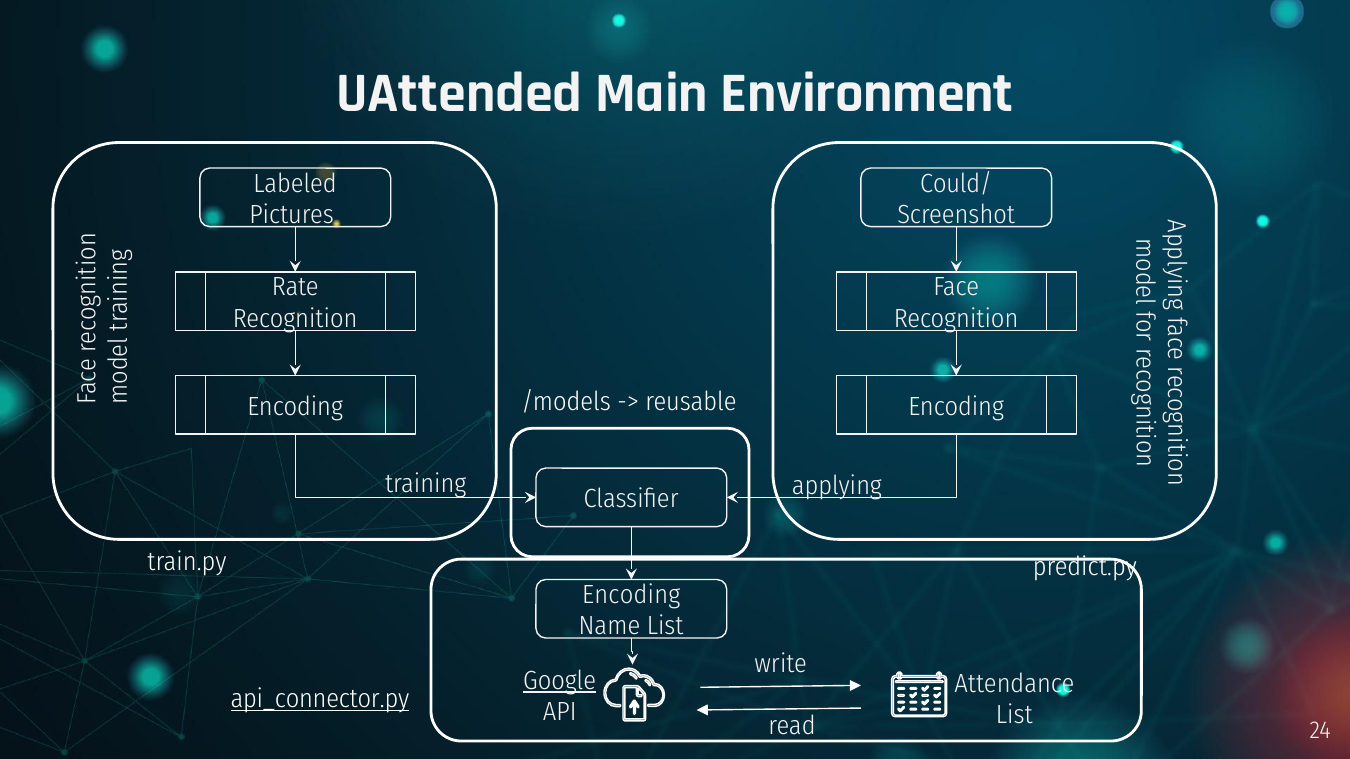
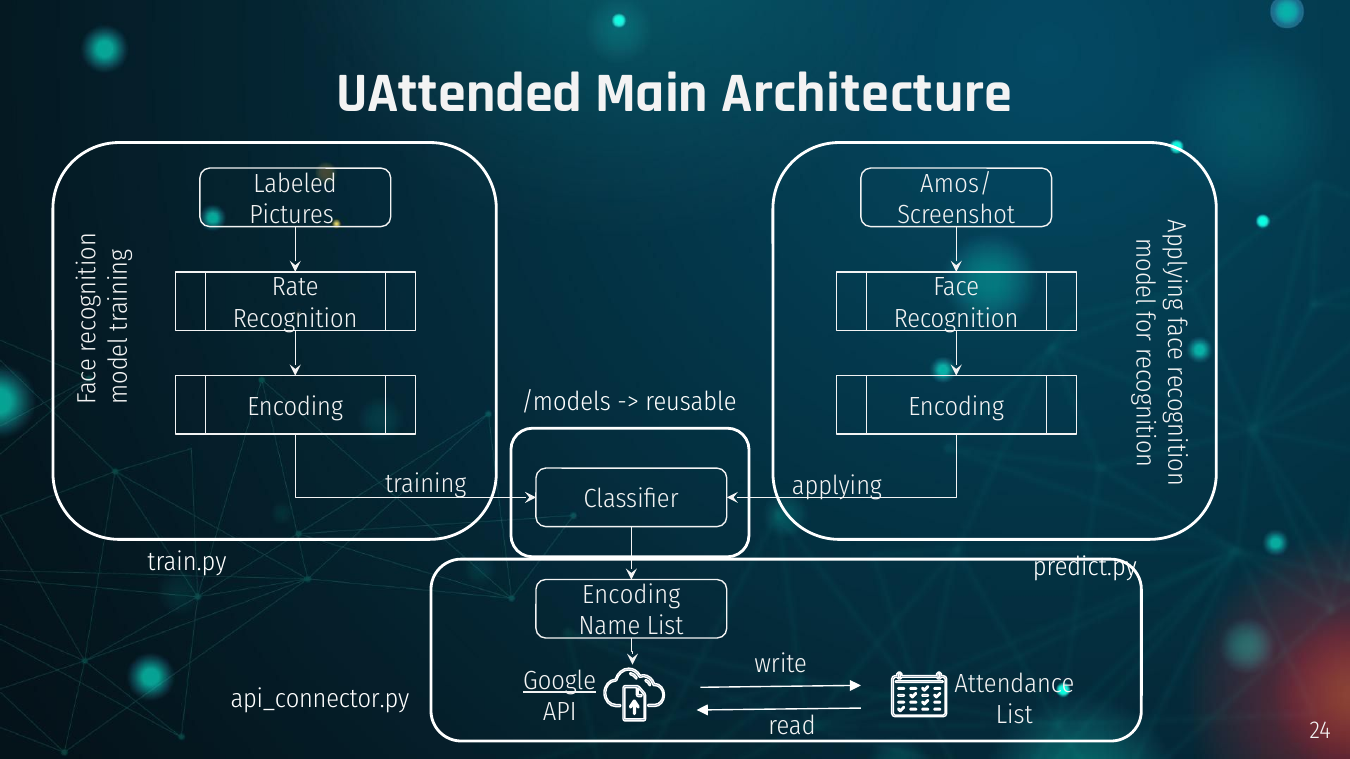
Environment: Environment -> Architecture (867, 93)
Could/: Could/ -> Amos/ (956, 183)
api_connector.py underline: present -> none (320, 700)
